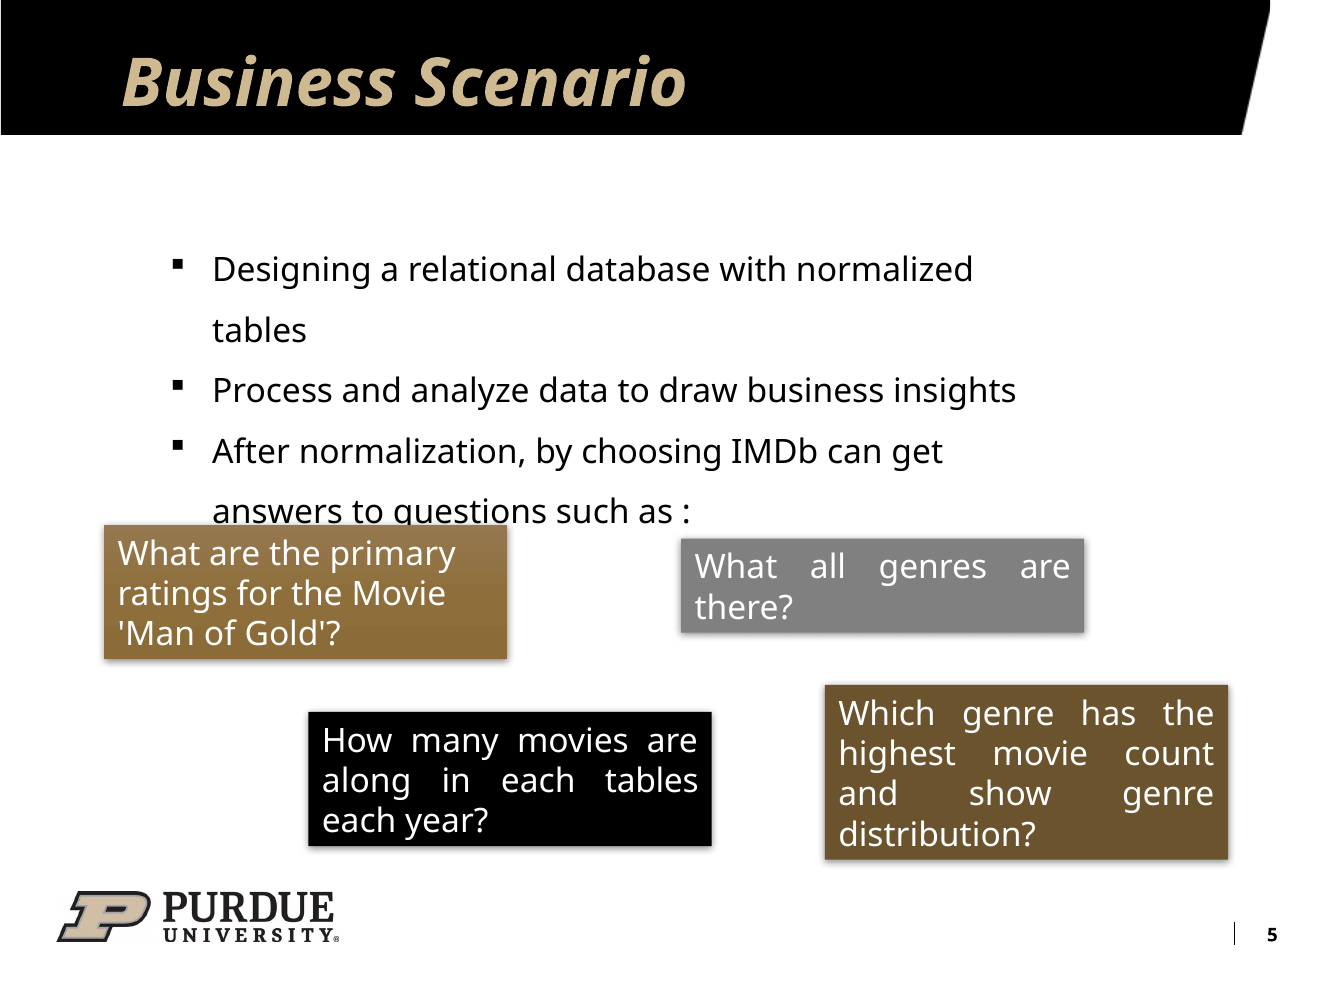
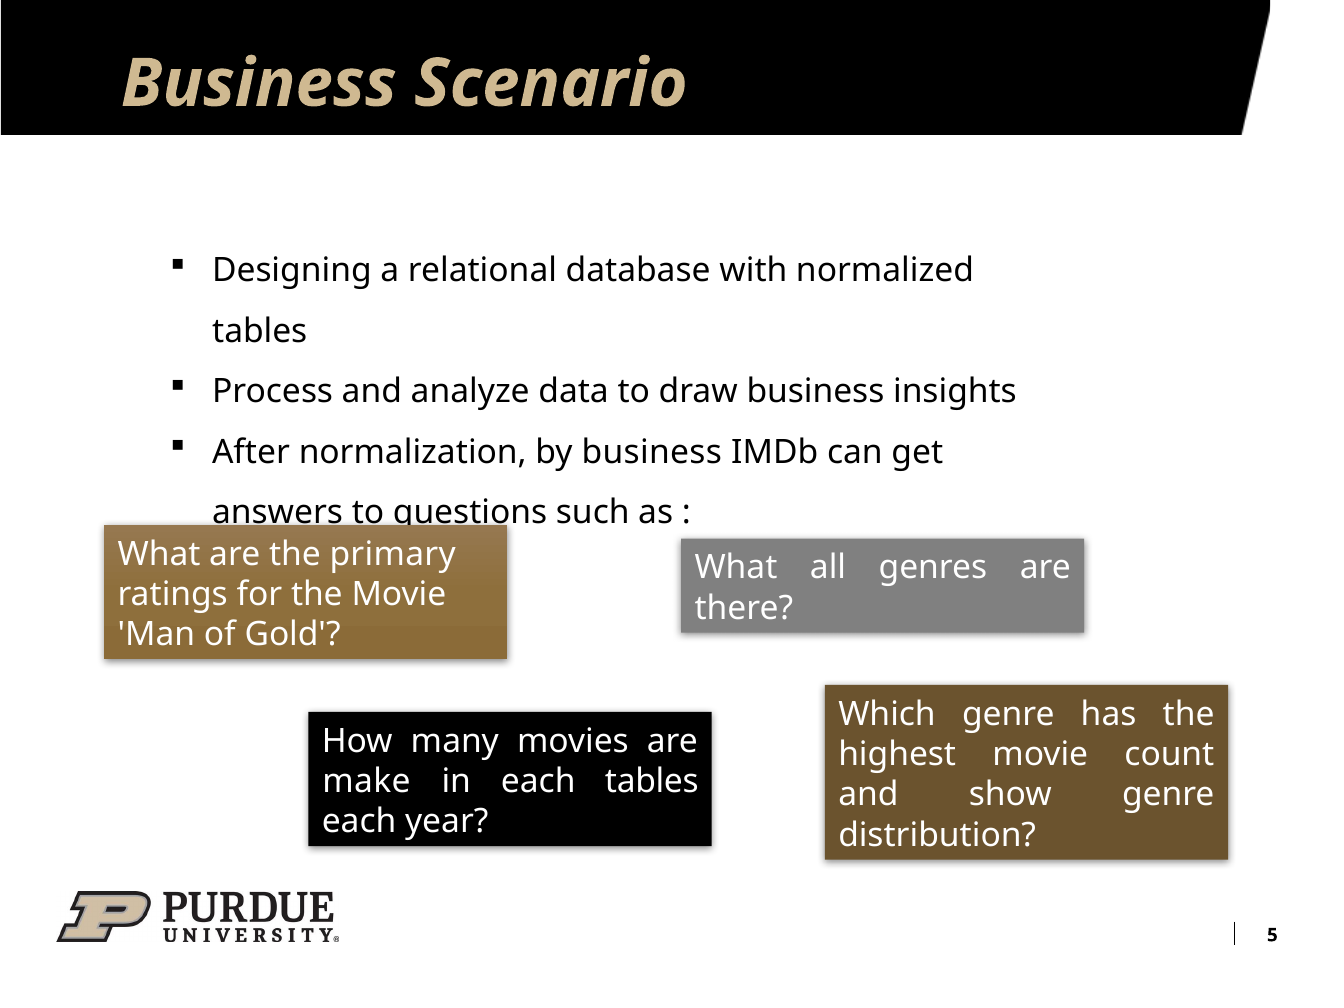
by choosing: choosing -> business (652, 452)
along: along -> make (367, 781)
